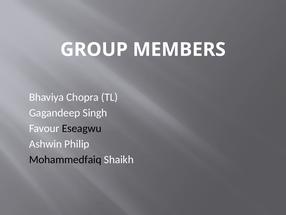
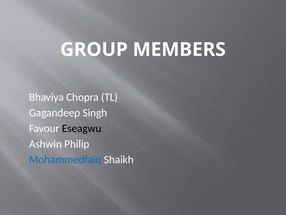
Mohammedfaiq colour: black -> blue (65, 159)
